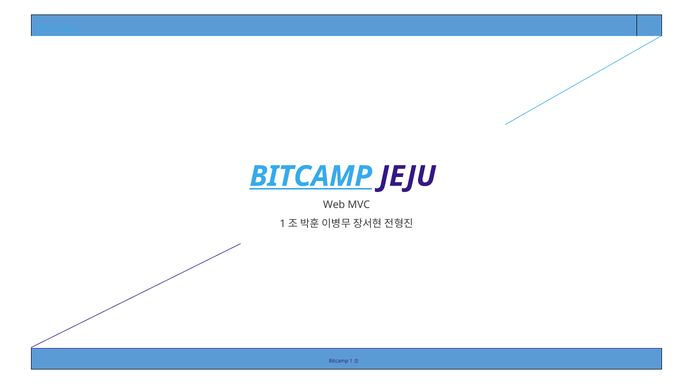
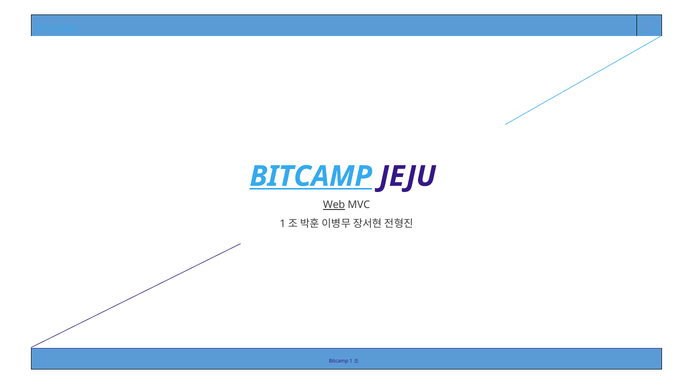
Web underline: none -> present (334, 205)
